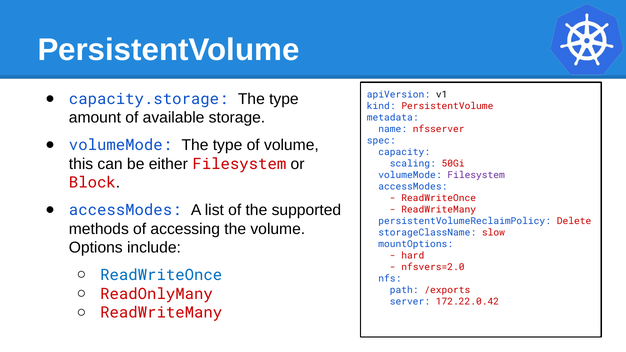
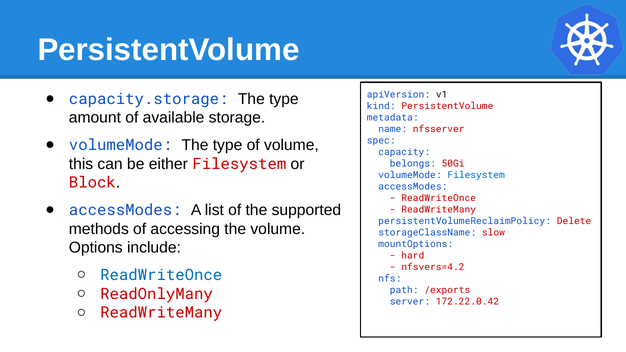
scaling: scaling -> belongs (413, 164)
Filesystem colour: purple -> blue (476, 175)
nfsvers=2.0: nfsvers=2.0 -> nfsvers=4.2 (433, 267)
